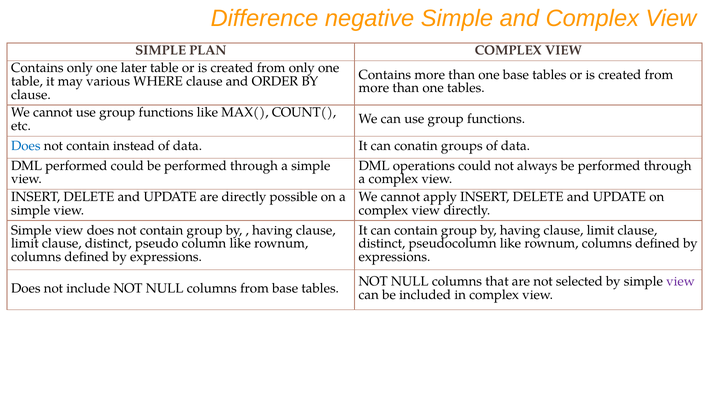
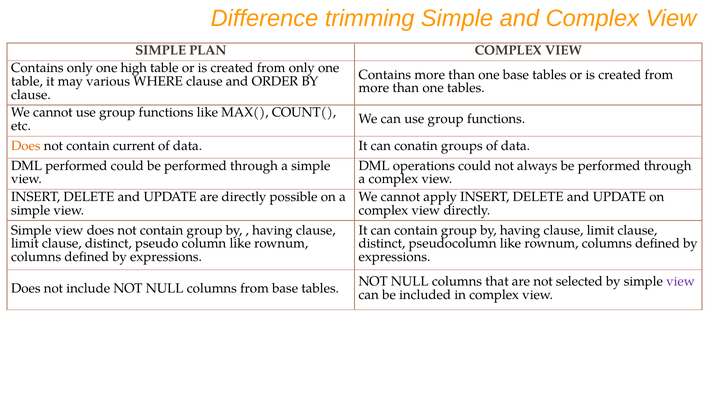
negative: negative -> trimming (370, 18)
later: later -> high (134, 68)
Does colour: blue -> orange (26, 146)
instead: instead -> current (134, 146)
